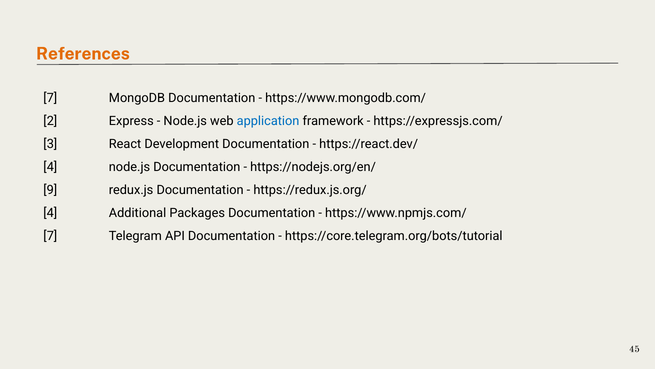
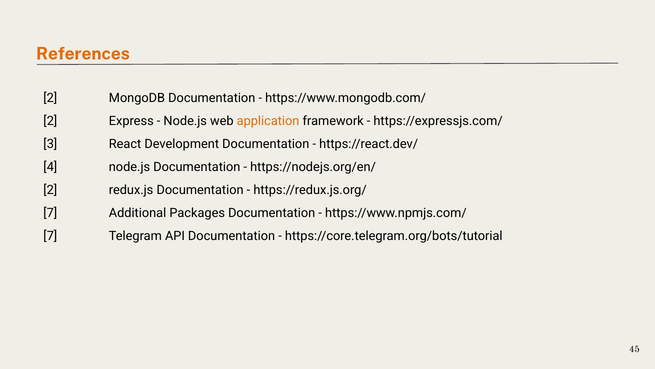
7: 7 -> 2 (50, 98)
application colour: blue -> orange (268, 121)
9: 9 -> 2 (50, 190)
4: 4 -> 7 (50, 213)
